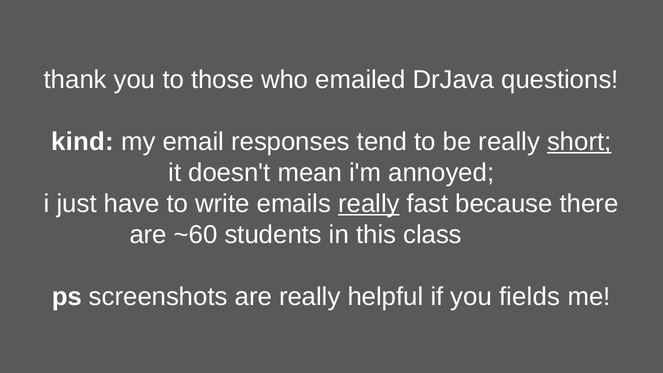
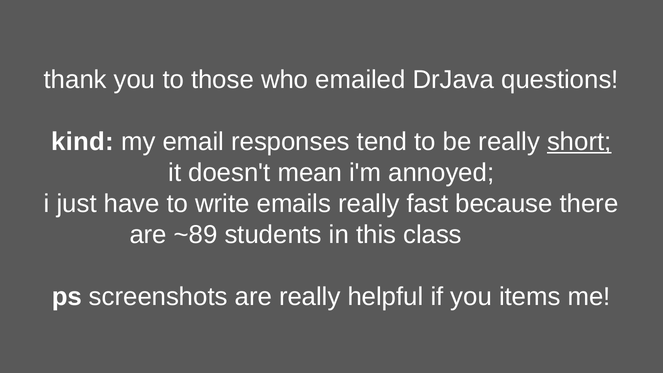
really underline: present -> none (369, 204)
~60: ~60 -> ~89 (196, 235)
fields: fields -> items (530, 297)
